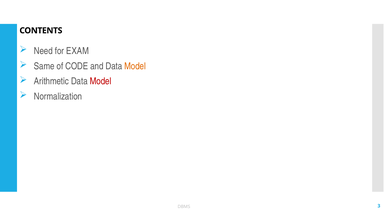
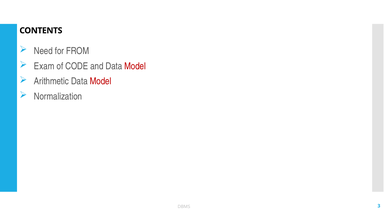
EXAM: EXAM -> FROM (78, 51)
Same: Same -> Exam (44, 66)
Model colour: orange -> red (135, 66)
